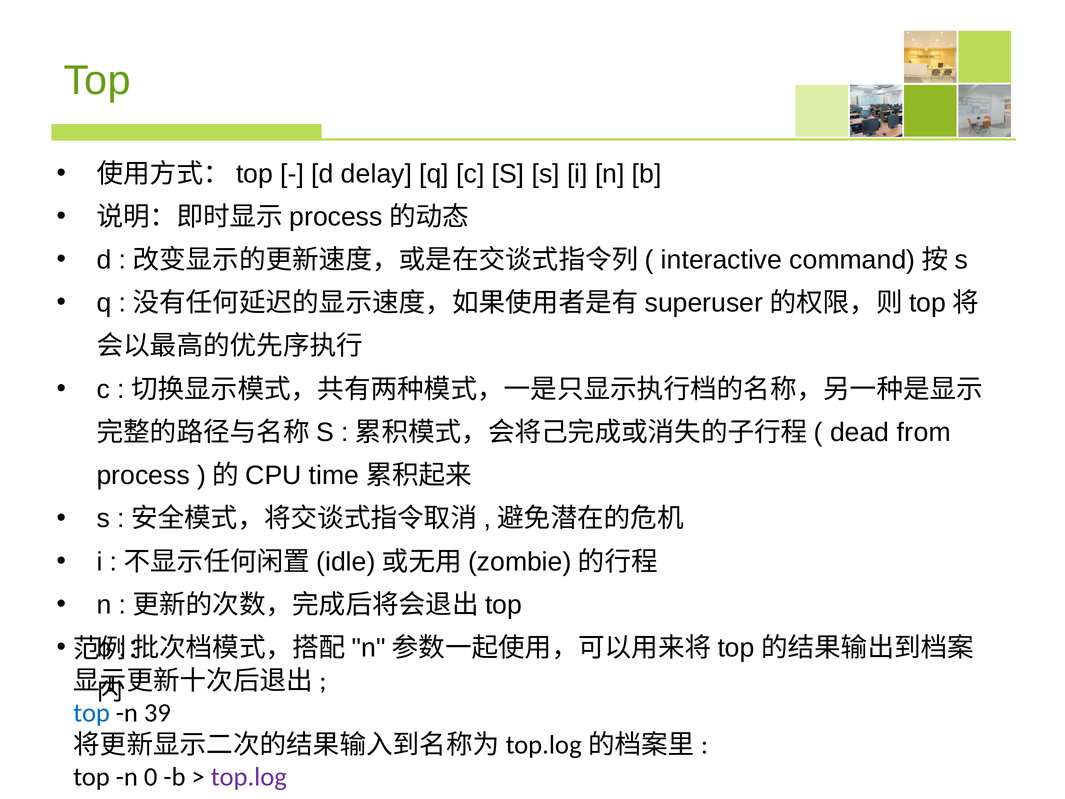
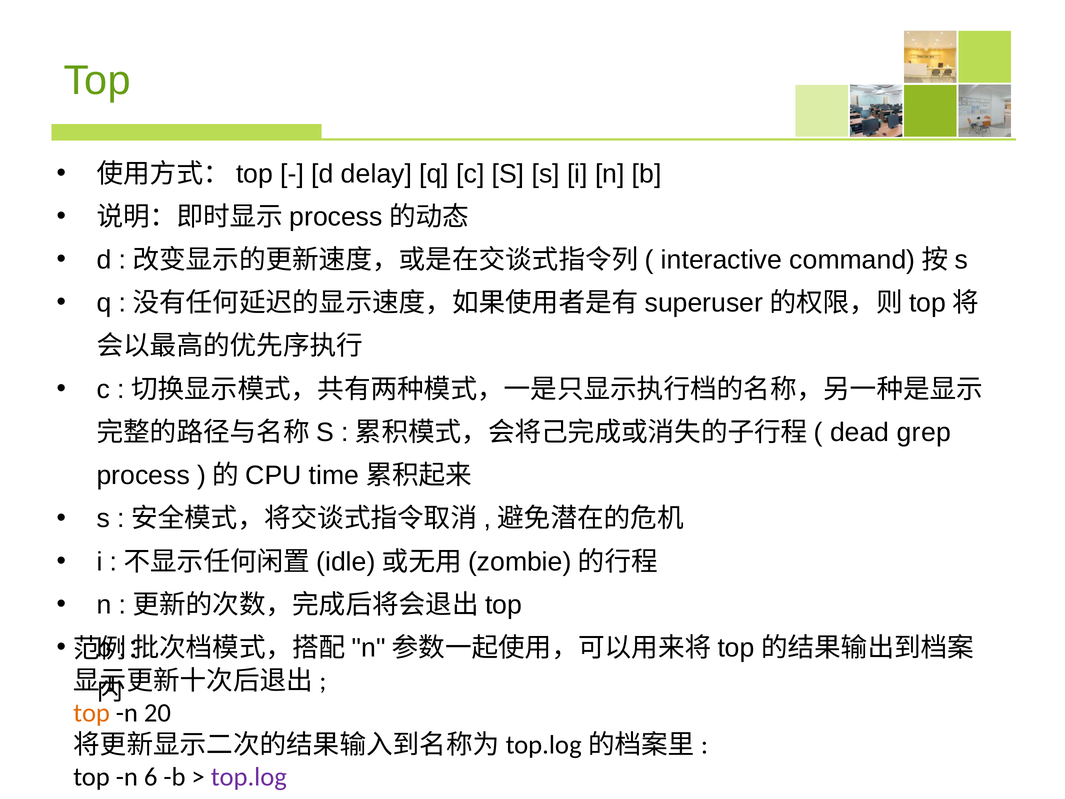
from: from -> grep (924, 432)
top colour: blue -> orange (92, 713)
39: 39 -> 20 (157, 713)
0: 0 -> 6 (151, 777)
